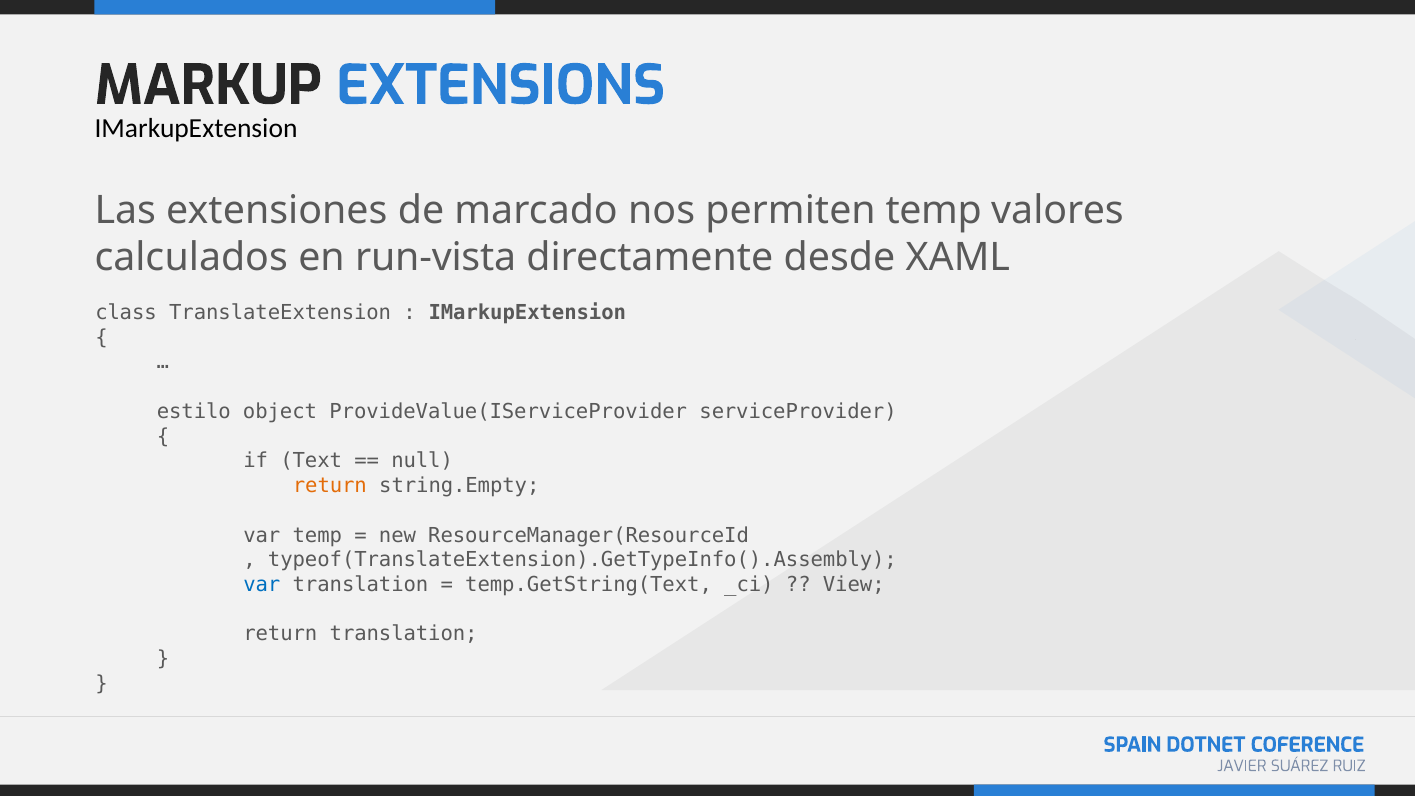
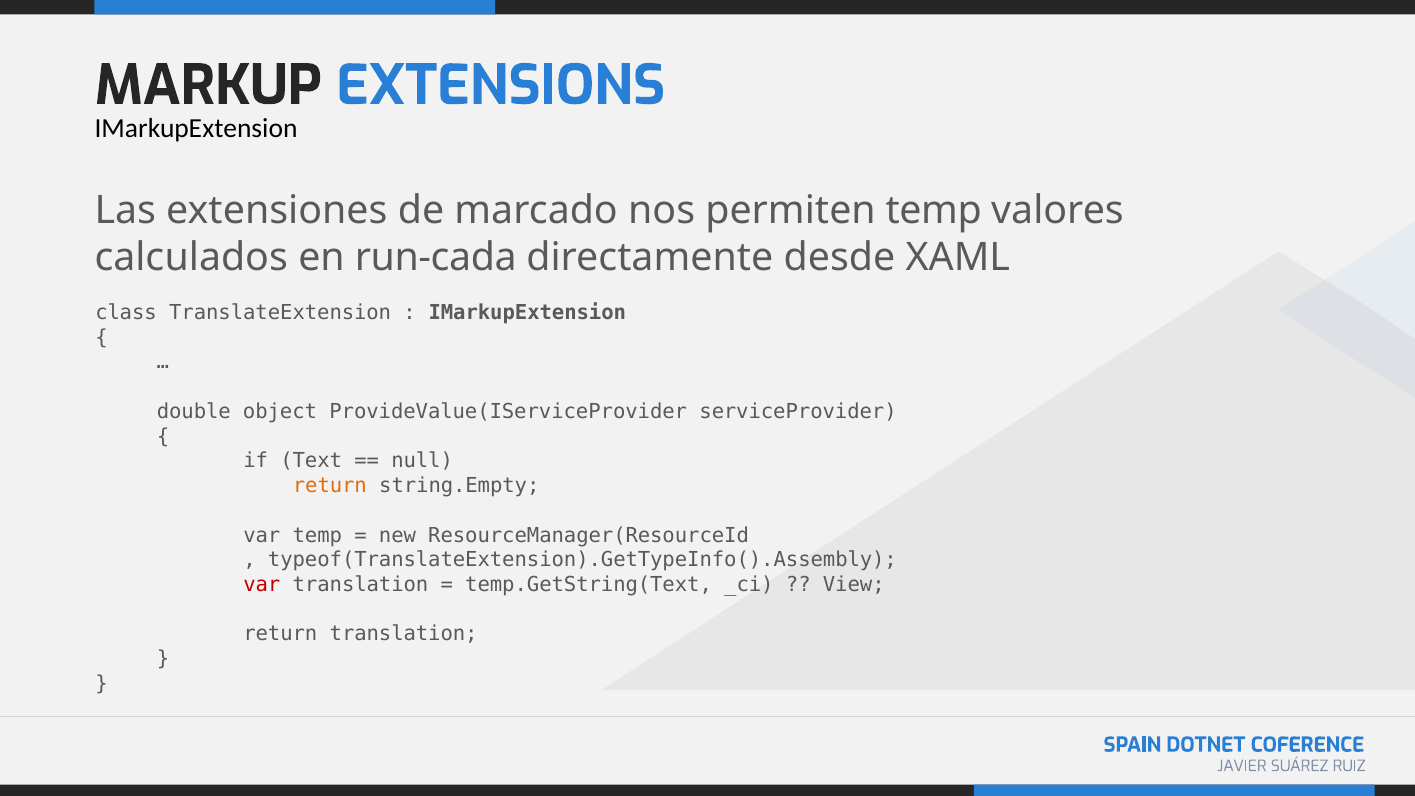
run-vista: run-vista -> run-cada (436, 258)
estilo: estilo -> double (194, 412)
var colour: blue -> red (262, 585)
